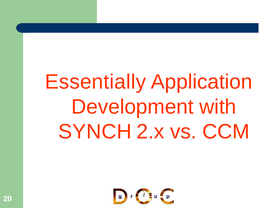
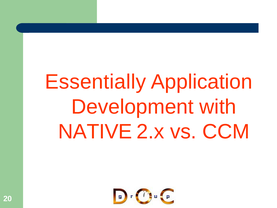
SYNCH: SYNCH -> NATIVE (95, 132)
